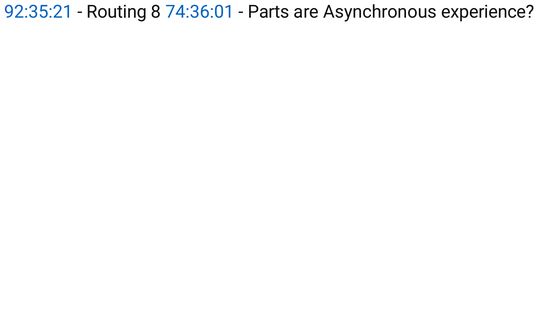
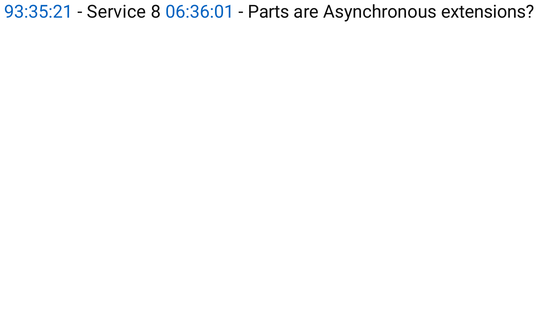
92:35:21: 92:35:21 -> 93:35:21 (39, 12)
Routing: Routing -> Service (117, 12)
74:36:01: 74:36:01 -> 06:36:01 (200, 12)
experience: experience -> extensions (488, 12)
